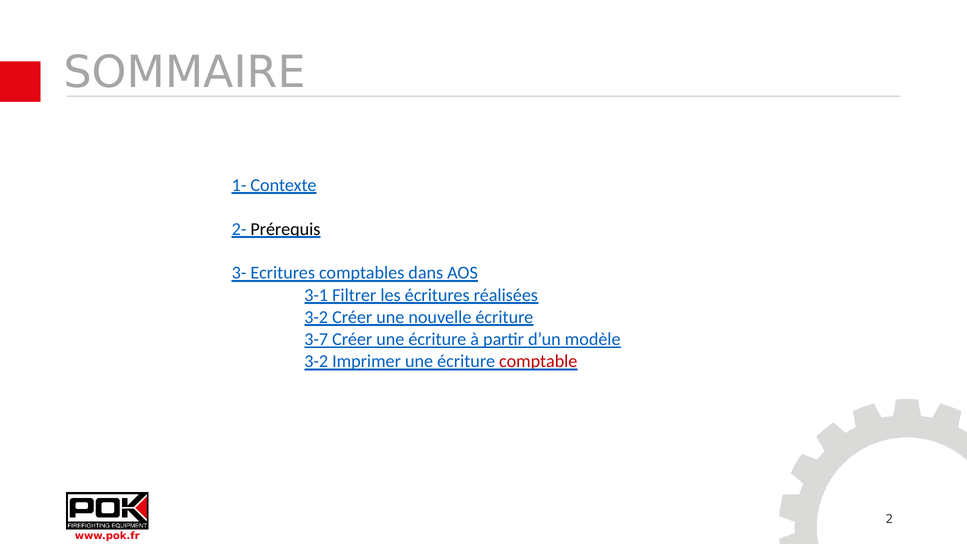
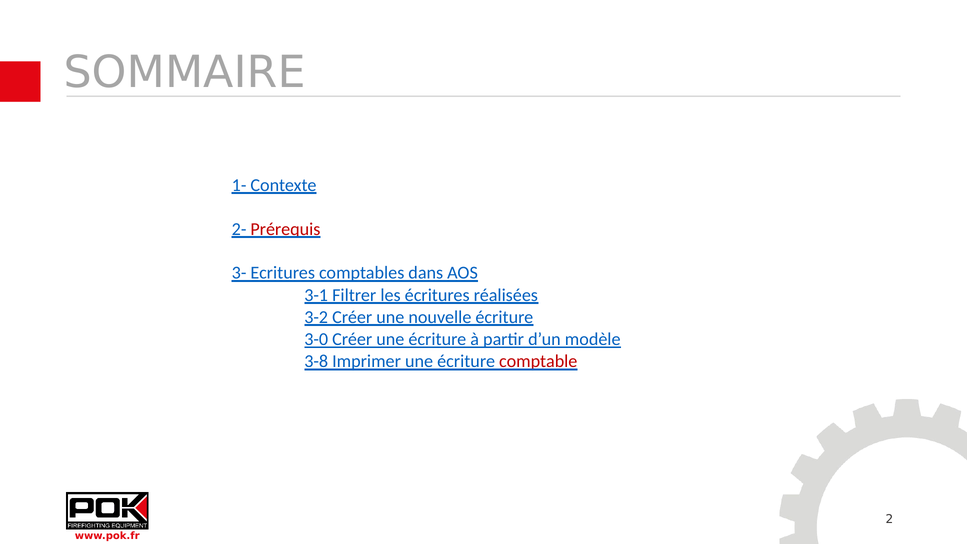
Prérequis colour: black -> red (285, 229)
3-7: 3-7 -> 3-0 (316, 339)
3-2: 3-2 -> 3-8 (316, 361)
